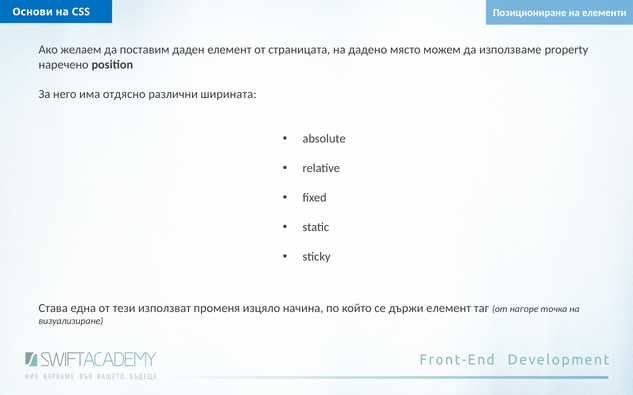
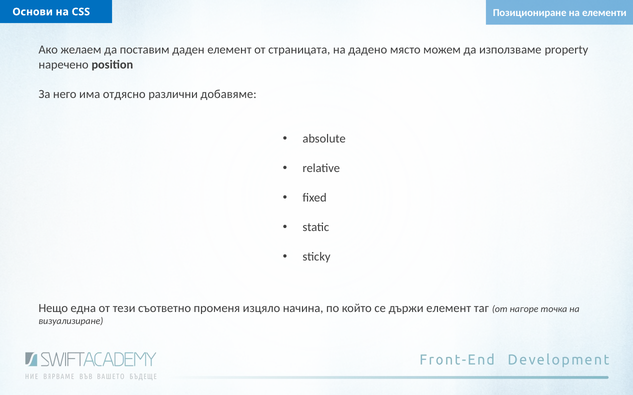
ширината: ширината -> добавяме (229, 94)
Става: Става -> Нещо (53, 309)
използват: използват -> съответно (165, 309)
